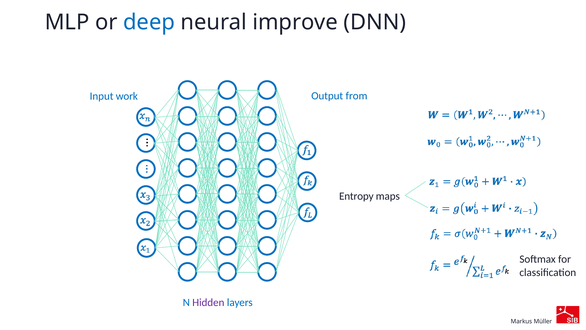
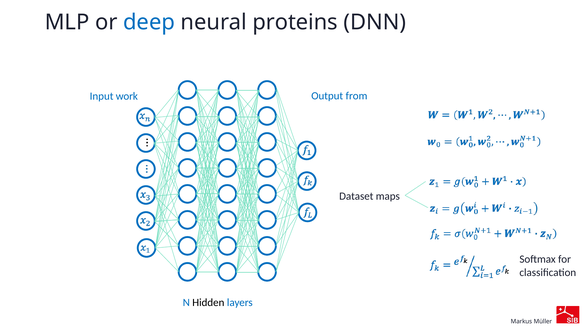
improve: improve -> proteins (295, 22)
Entropy: Entropy -> Dataset (356, 196)
Hidden colour: purple -> black (208, 302)
